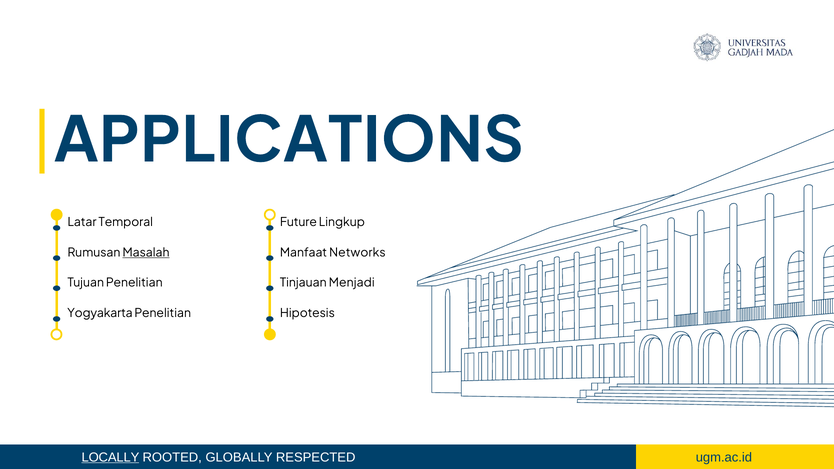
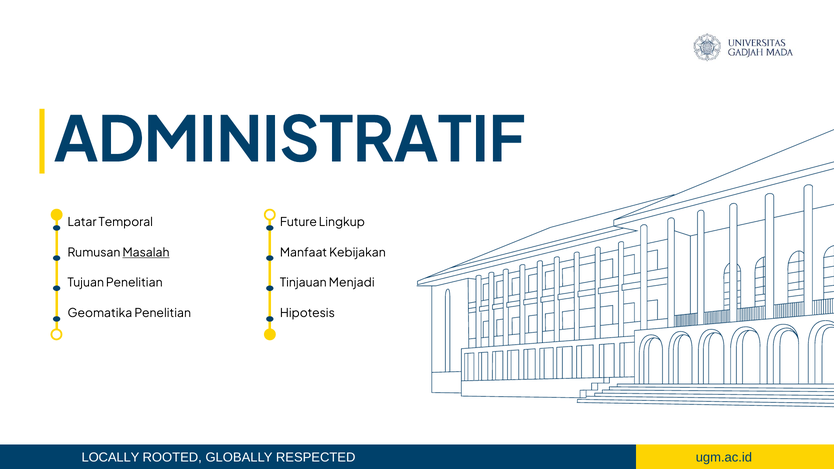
APPLICATIONS: APPLICATIONS -> ADMINISTRATIF (289, 141)
Networks: Networks -> Kebijakan (357, 253)
Yogyakarta: Yogyakarta -> Geomatika (100, 313)
LOCALLY underline: present -> none (110, 457)
